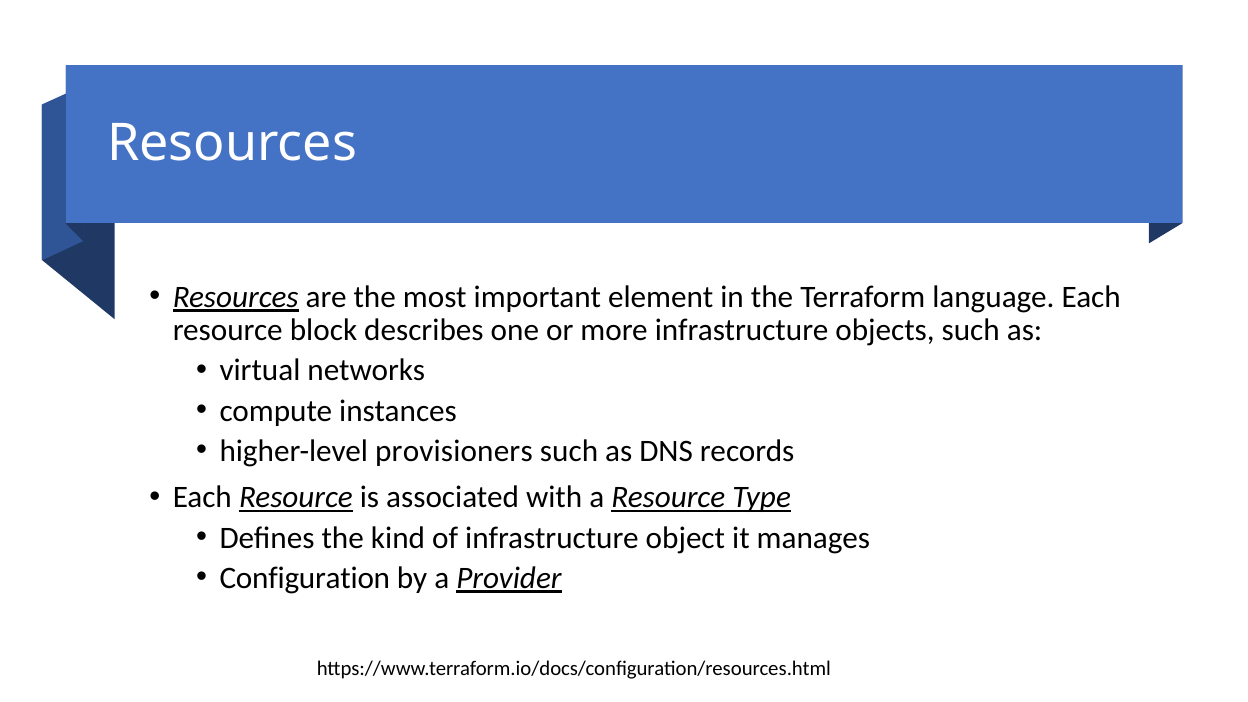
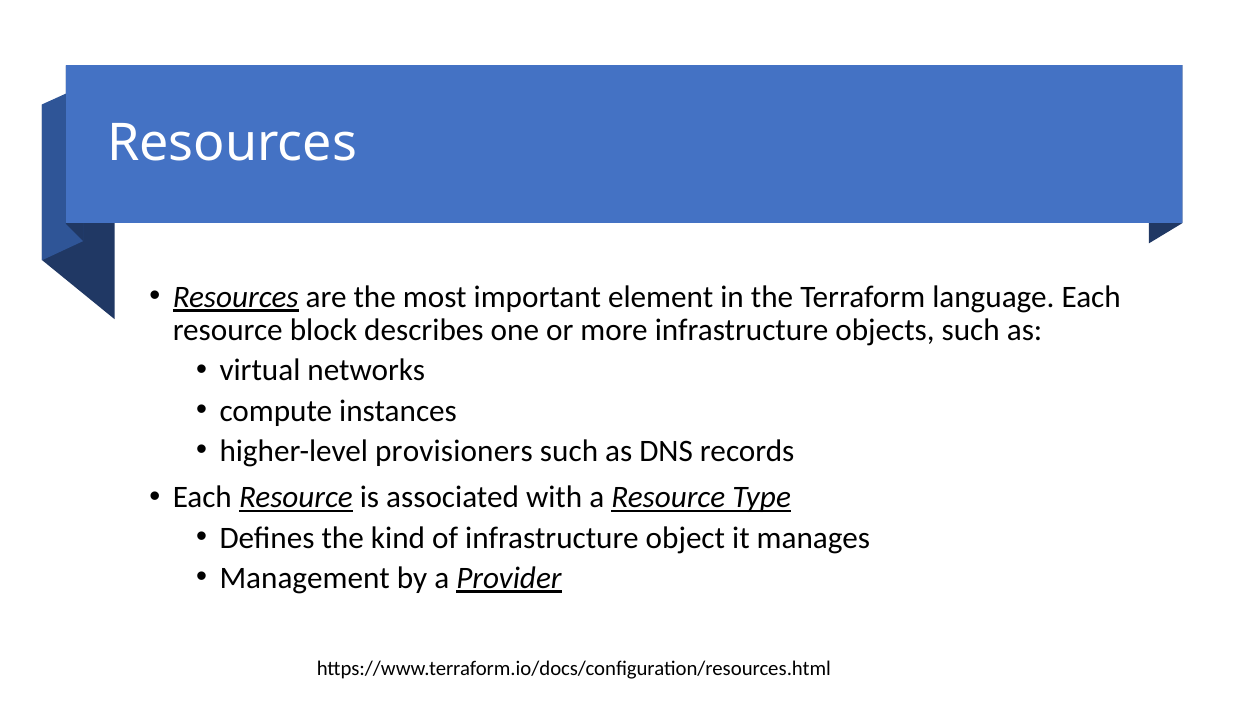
Configuration: Configuration -> Management (305, 578)
